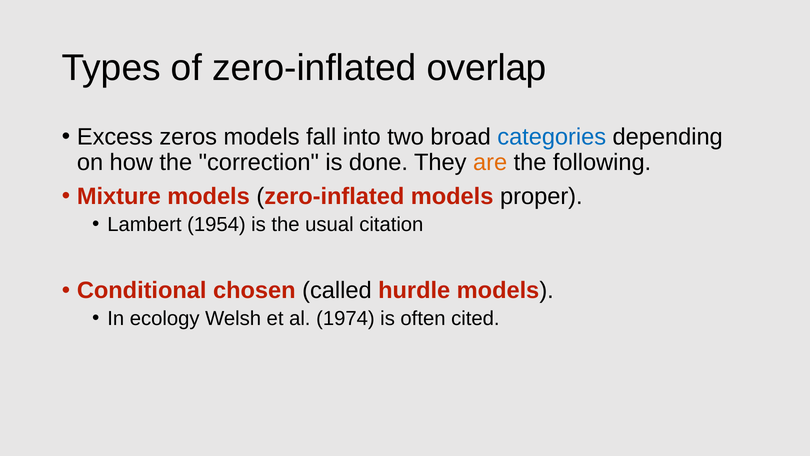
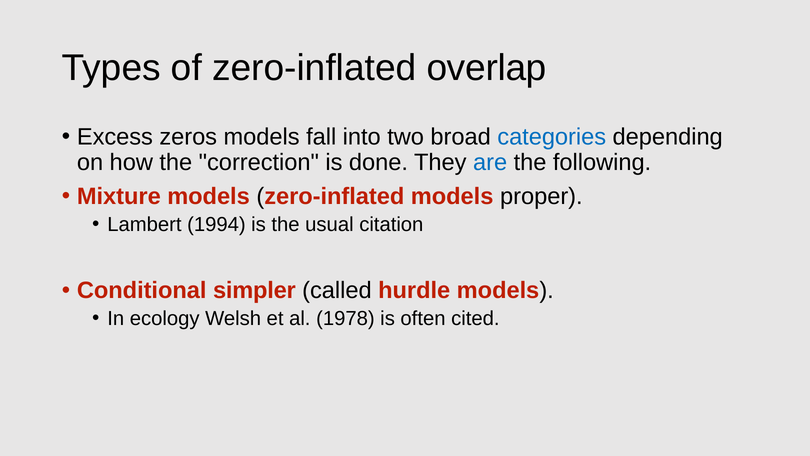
are colour: orange -> blue (490, 162)
1954: 1954 -> 1994 (216, 224)
chosen: chosen -> simpler (254, 290)
1974: 1974 -> 1978 (345, 318)
